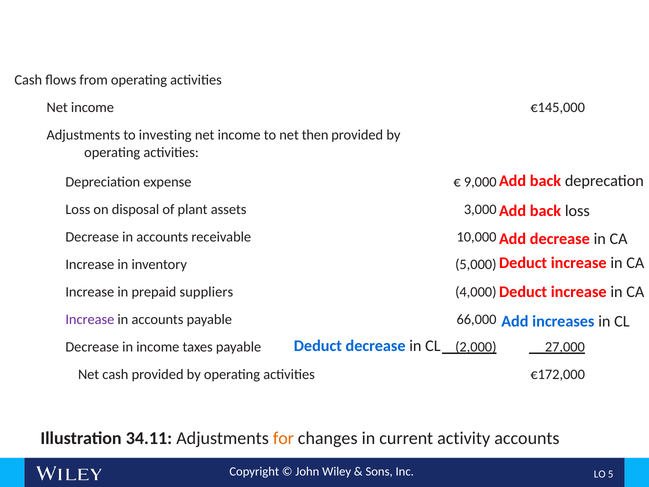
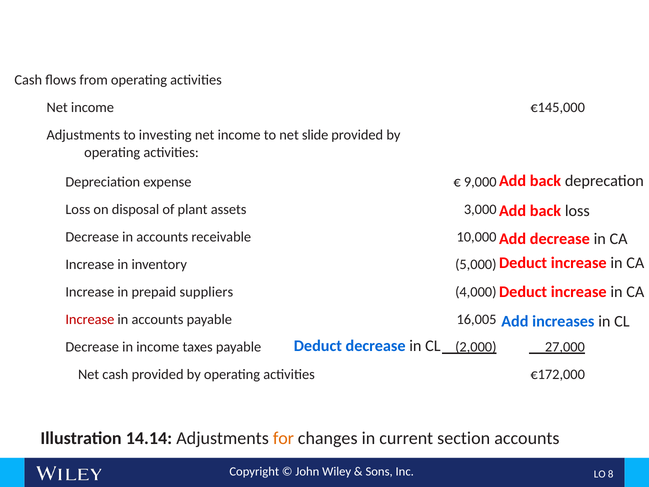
then: then -> slide (315, 135)
Increase colour: purple -> red (90, 319)
66,000: 66,000 -> 16,005 (477, 319)
34.11: 34.11 -> 14.14 (149, 438)
activity: activity -> section (464, 438)
5: 5 -> 8 (611, 474)
